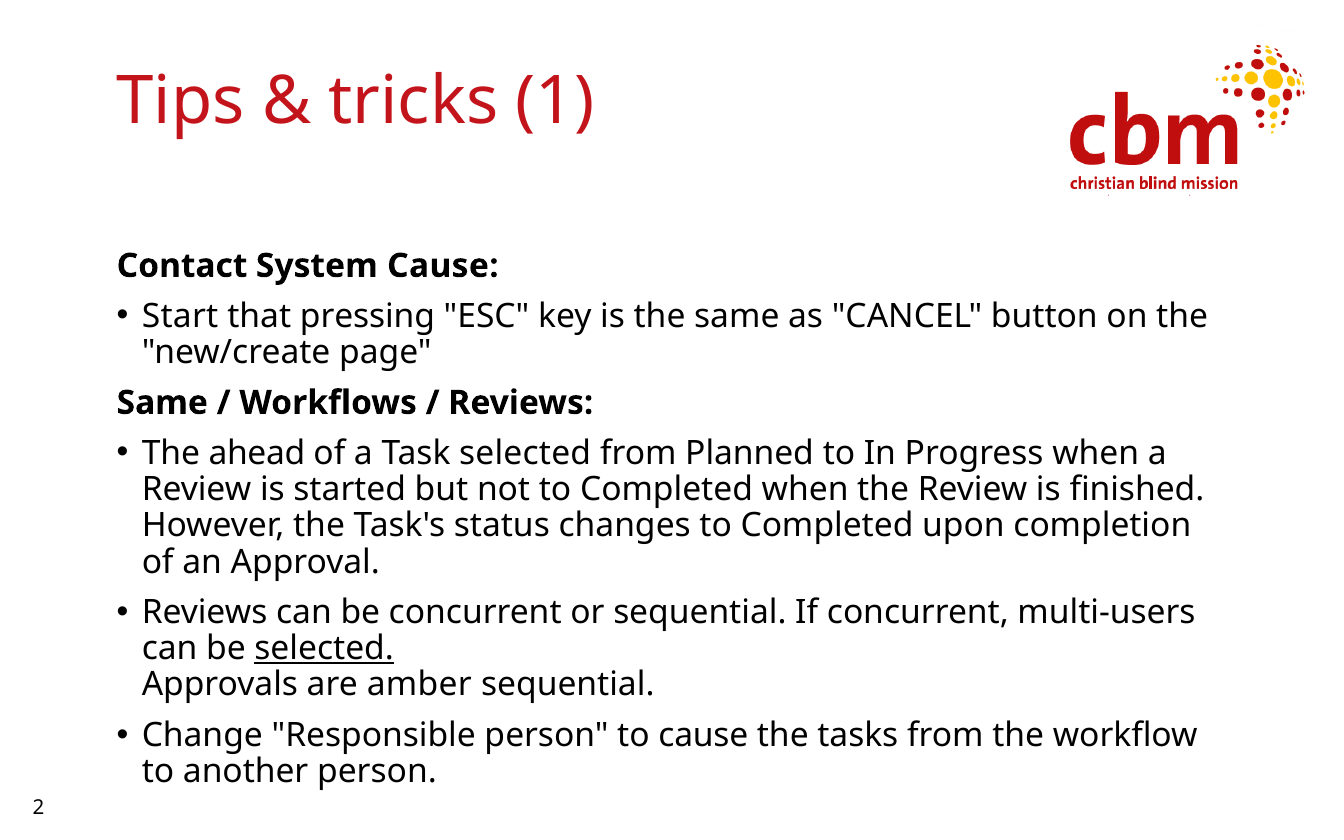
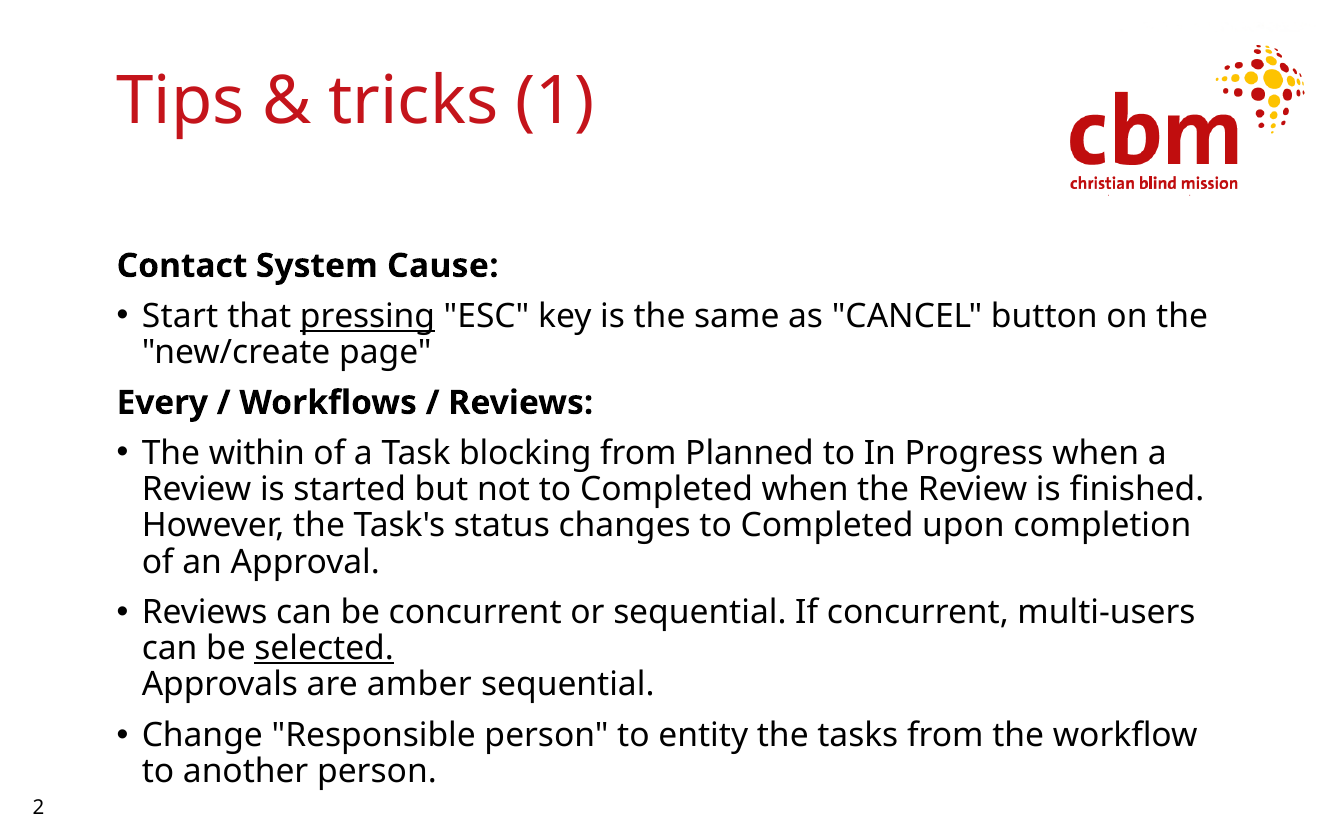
pressing underline: none -> present (367, 316)
Same: Same -> Every (162, 403)
ahead: ahead -> within (257, 453)
Task selected: selected -> blocking (525, 453)
to cause: cause -> entity (703, 735)
